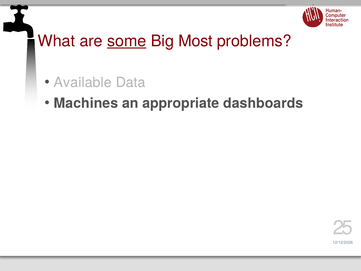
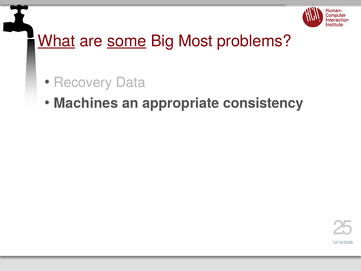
What underline: none -> present (56, 41)
Available: Available -> Recovery (83, 82)
dashboards: dashboards -> consistency (263, 103)
